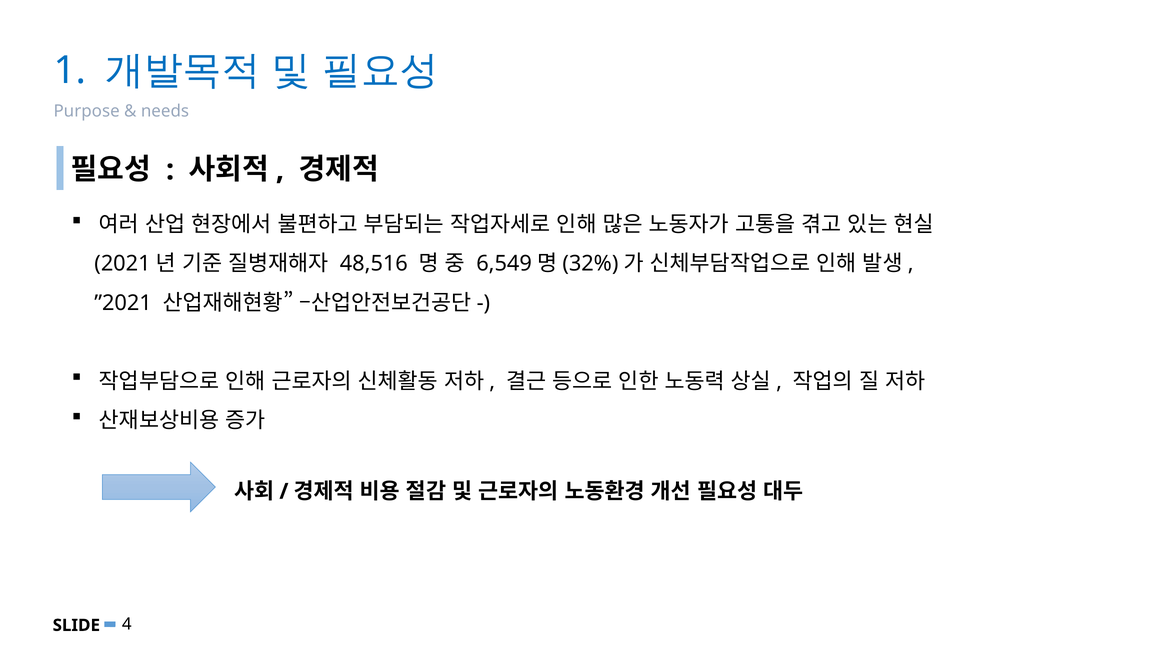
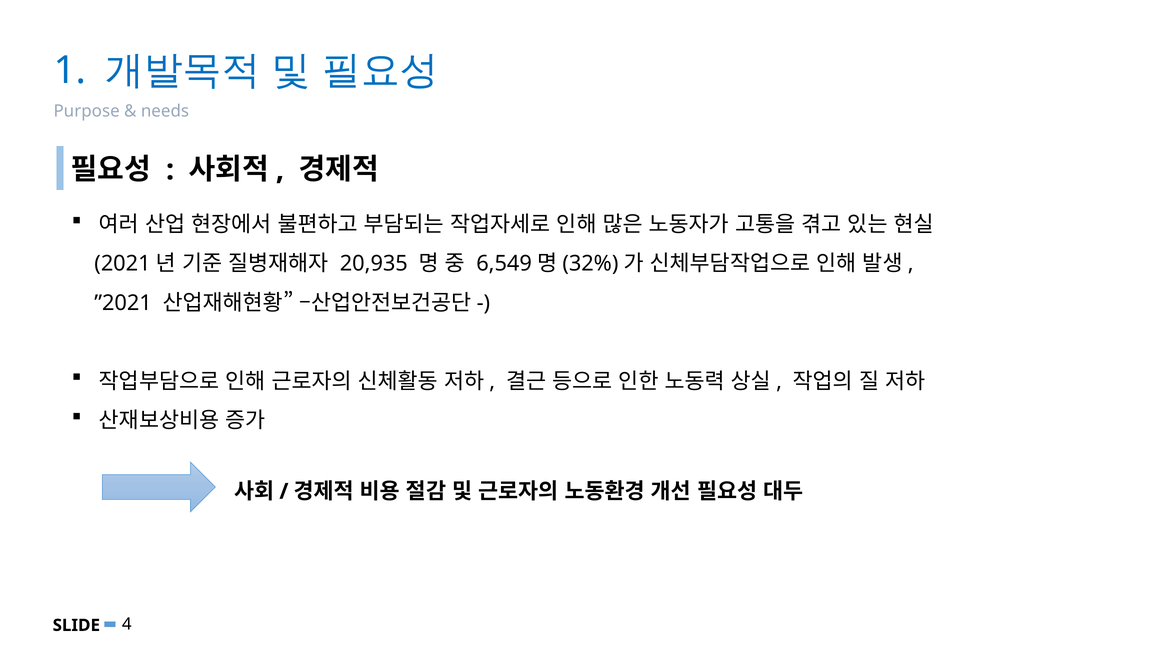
48,516: 48,516 -> 20,935 (374, 263)
